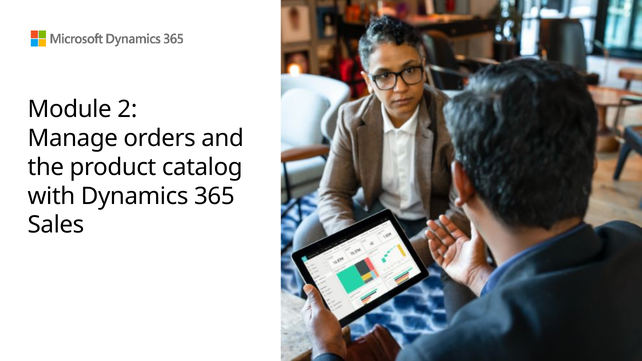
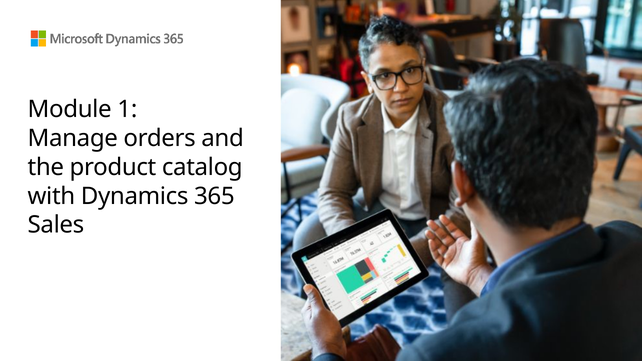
2: 2 -> 1 (127, 110)
